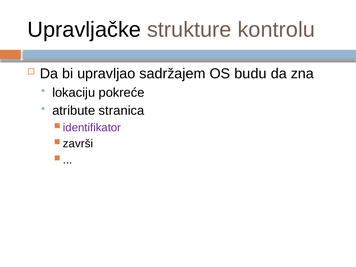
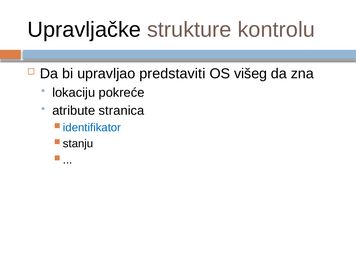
sadržajem: sadržajem -> predstaviti (172, 74)
budu: budu -> višeg (251, 74)
identifikator colour: purple -> blue (92, 128)
završi: završi -> stanju (78, 144)
